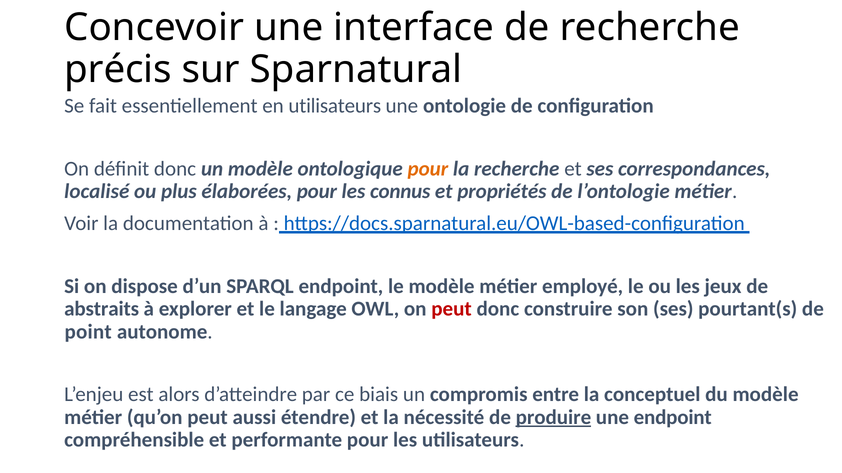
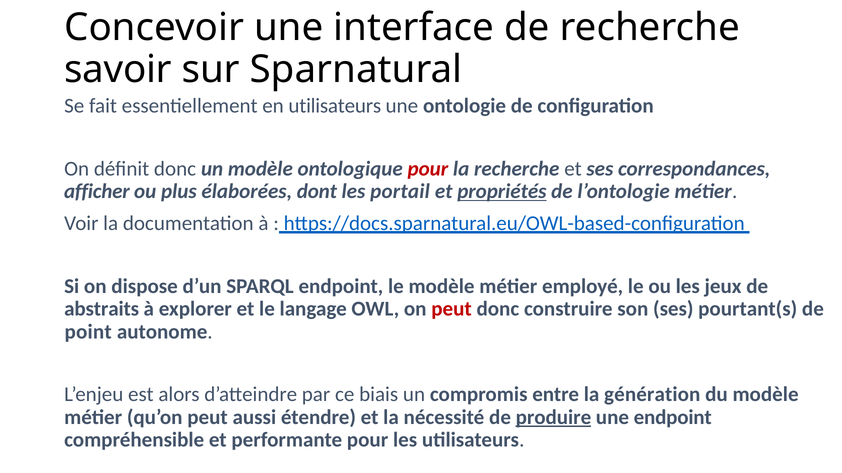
précis: précis -> savoir (118, 69)
pour colour: orange -> red (428, 169)
localisé: localisé -> afficher (97, 192)
élaborées pour: pour -> dont (317, 192)
connus: connus -> portail (400, 192)
propriétés underline: none -> present (502, 192)
conceptuel: conceptuel -> génération (652, 395)
